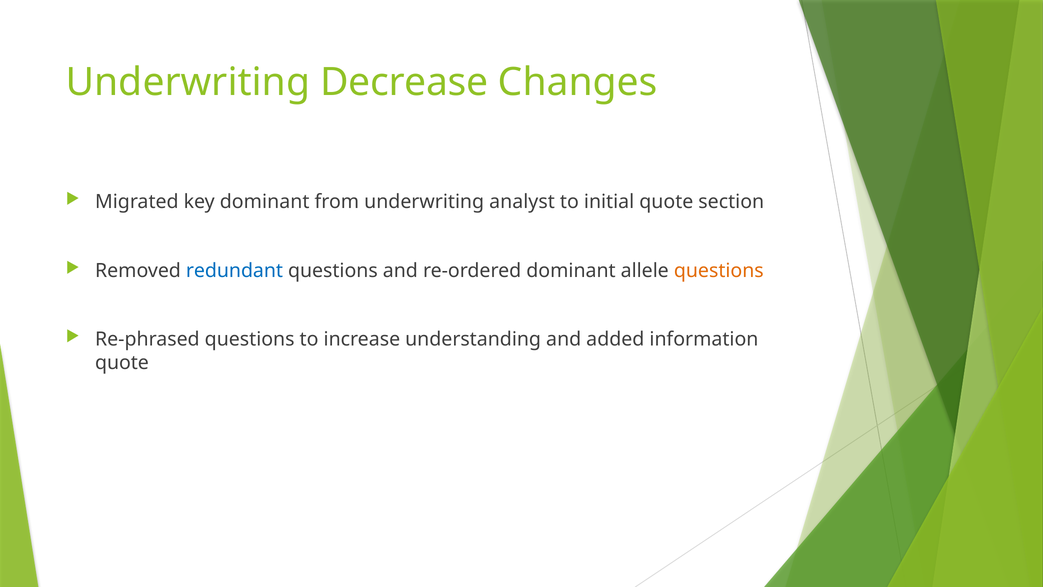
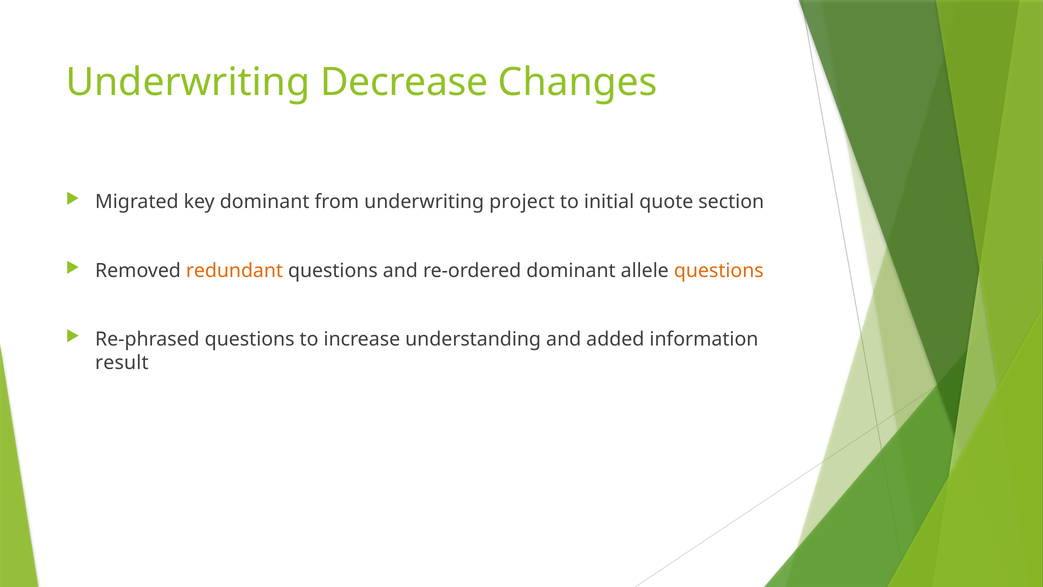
analyst: analyst -> project (522, 202)
redundant colour: blue -> orange (234, 271)
quote: quote -> result (122, 363)
